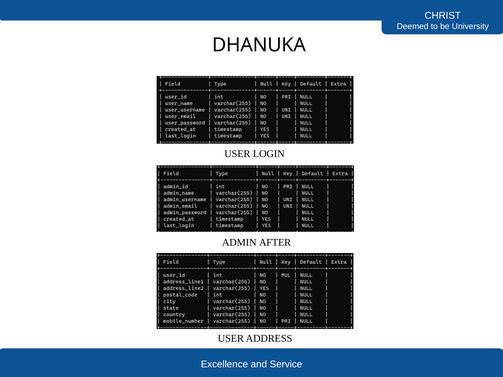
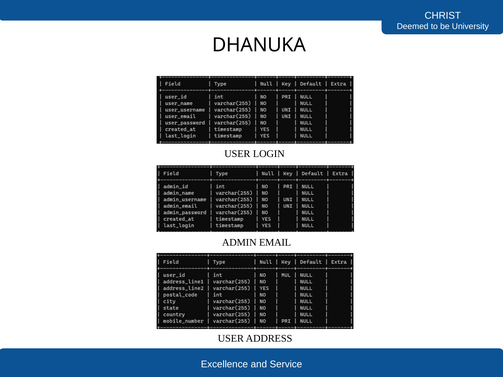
AFTER: AFTER -> EMAIL (275, 243)
